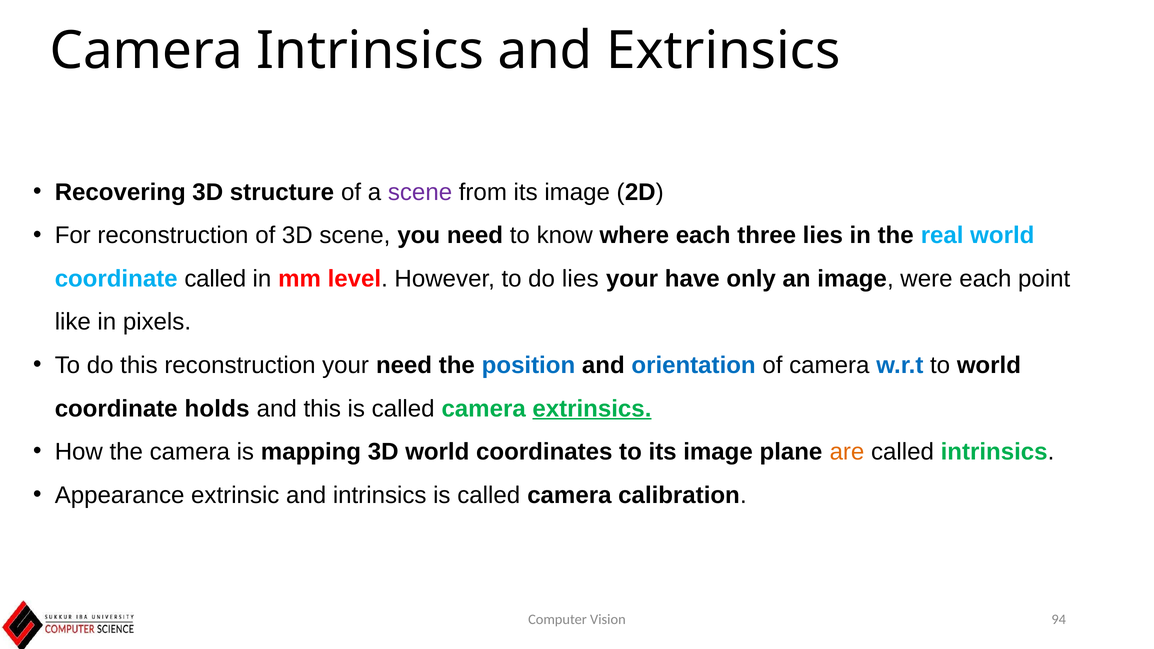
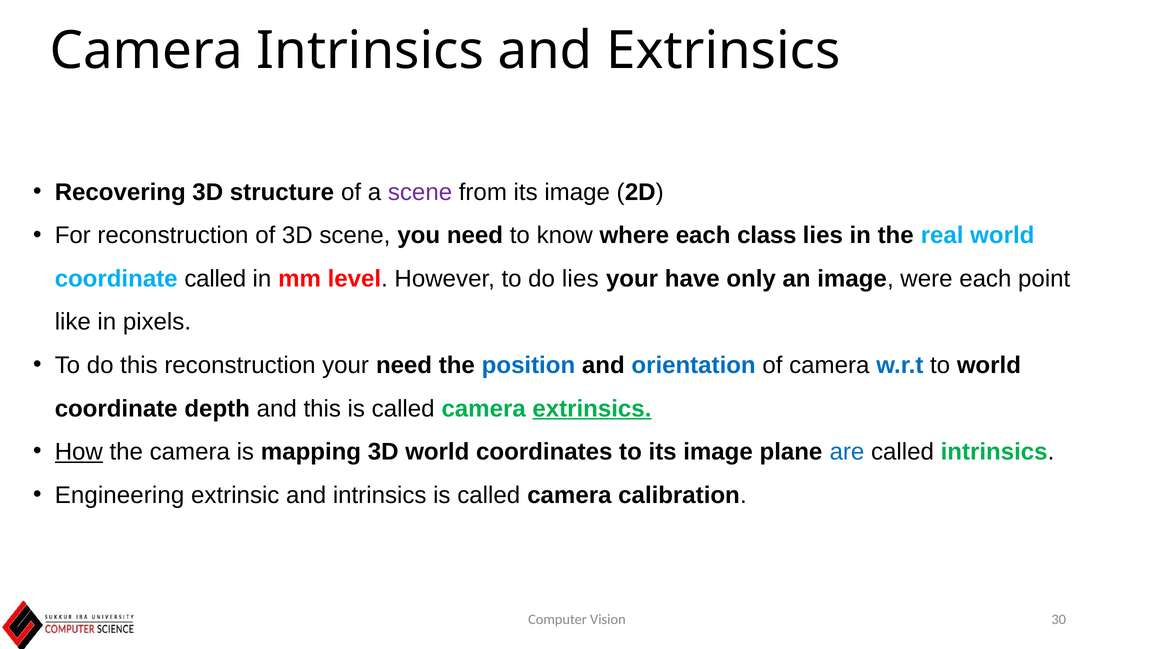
three: three -> class (767, 236)
holds: holds -> depth (217, 409)
How underline: none -> present (79, 452)
are colour: orange -> blue (847, 452)
Appearance: Appearance -> Engineering (120, 495)
94: 94 -> 30 (1059, 620)
